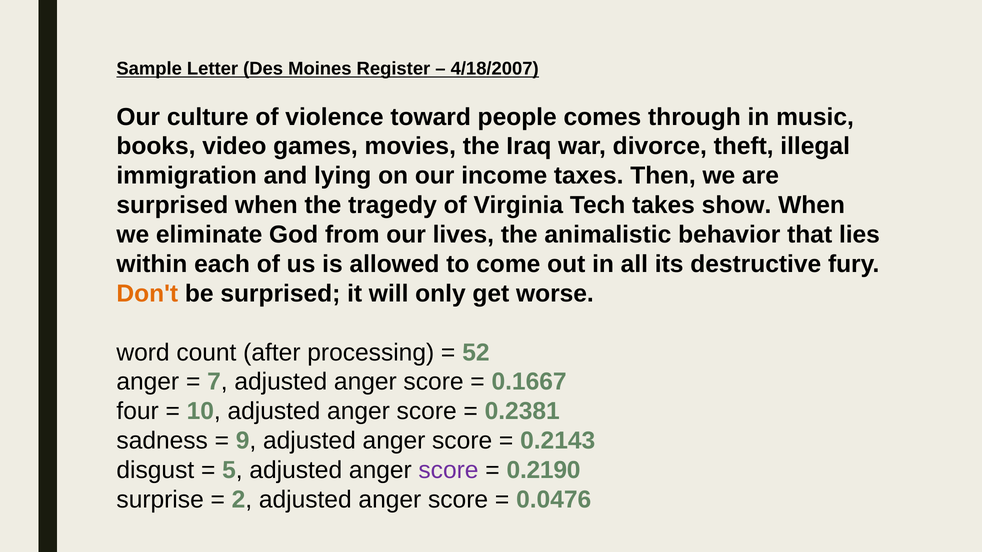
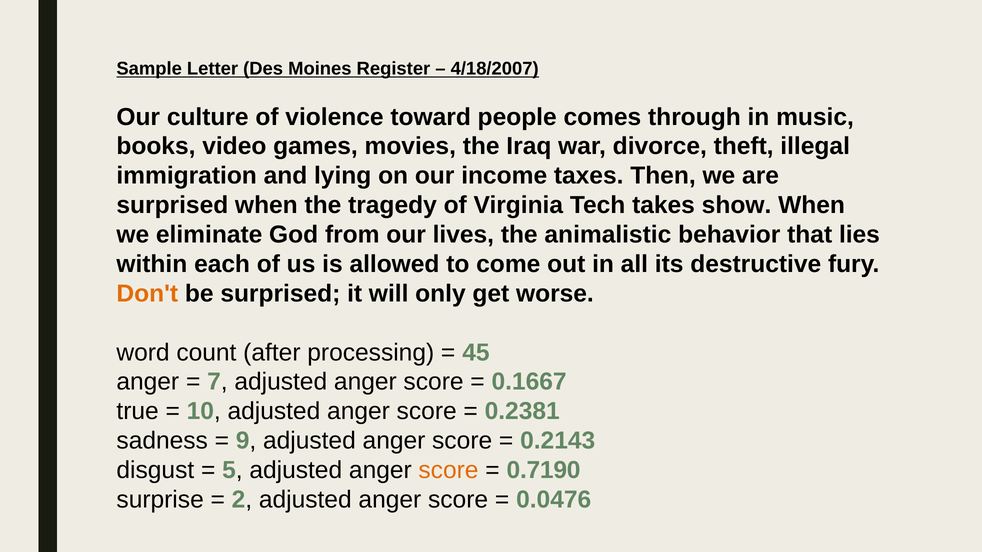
52: 52 -> 45 (476, 353)
four: four -> true (138, 412)
score colour: purple -> orange (448, 471)
0.2190: 0.2190 -> 0.7190 (544, 471)
